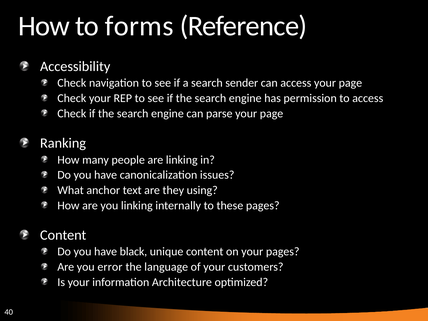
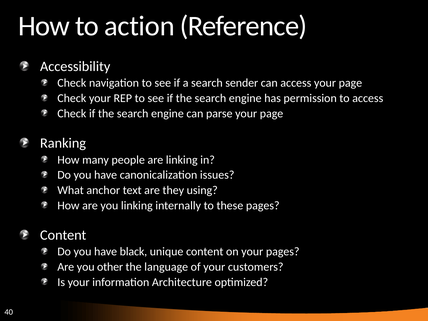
forms: forms -> action (139, 26)
error: error -> other (110, 267)
